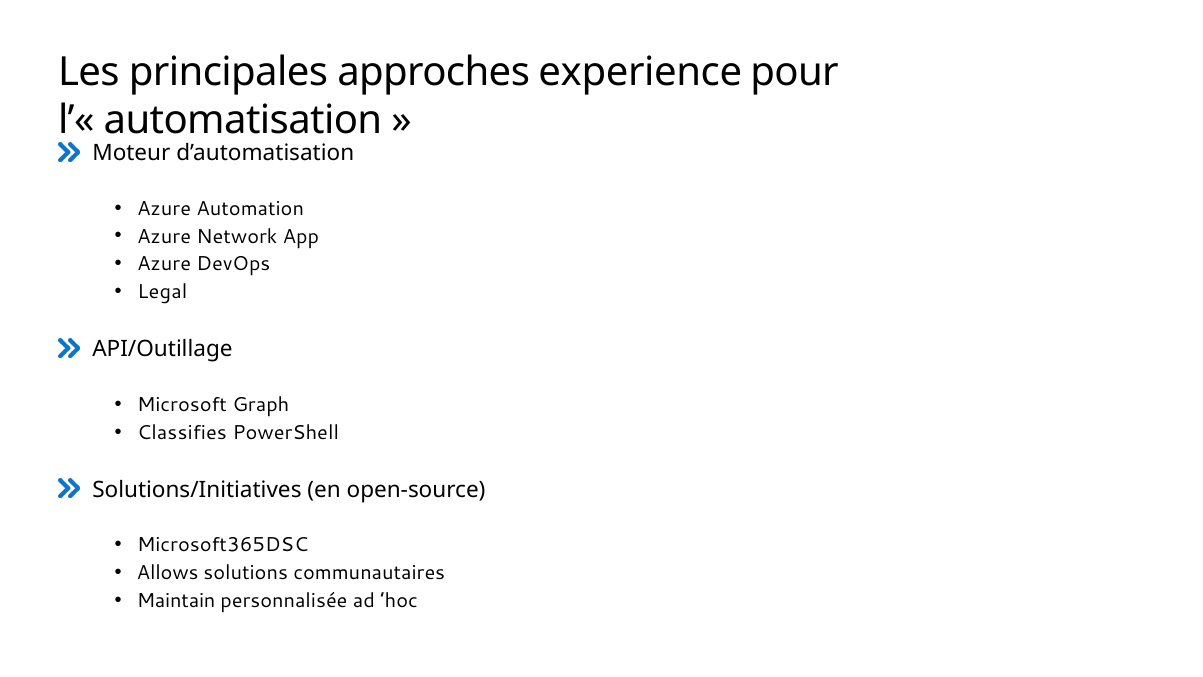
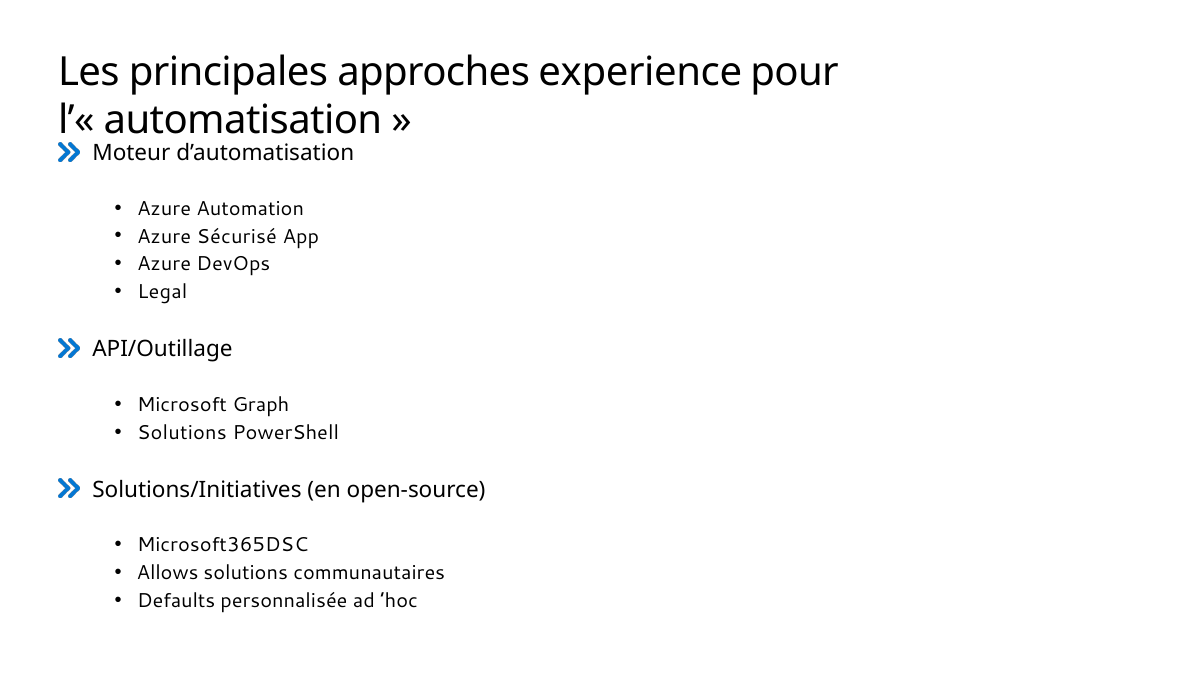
Network: Network -> Sécurisé (237, 236)
Classifies: Classifies -> Solutions (182, 432)
Maintain: Maintain -> Defaults (176, 601)
